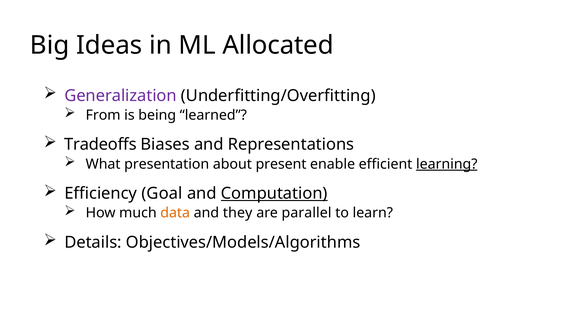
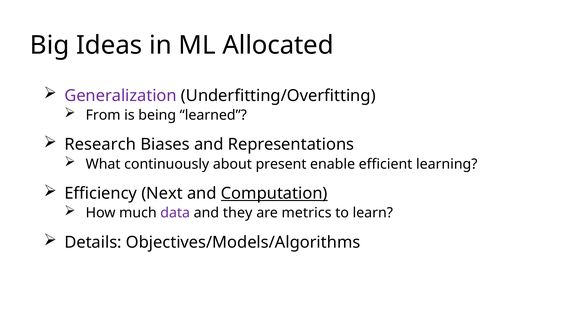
Tradeoffs: Tradeoffs -> Research (100, 145)
presentation: presentation -> continuously (167, 164)
learning underline: present -> none (447, 164)
Goal: Goal -> Next (162, 194)
data colour: orange -> purple (175, 213)
parallel: parallel -> metrics (307, 213)
